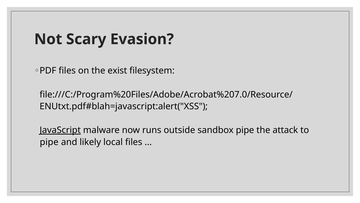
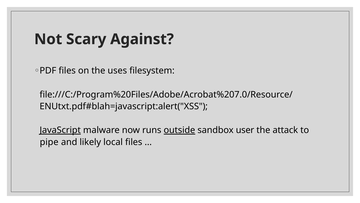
Evasion: Evasion -> Against (142, 39)
exist: exist -> uses (117, 71)
outside underline: none -> present (179, 130)
sandbox pipe: pipe -> user (245, 130)
